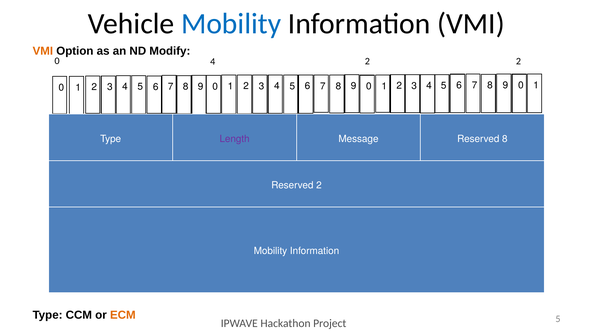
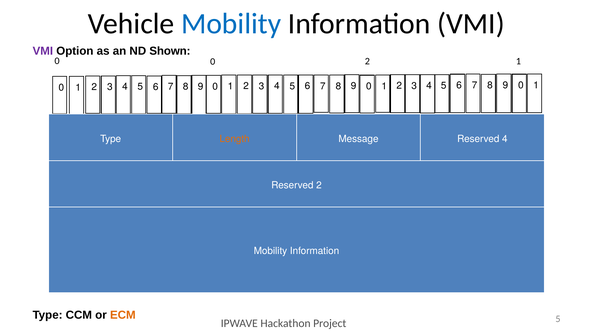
VMI colour: orange -> purple (43, 51)
Modify: Modify -> Shown (170, 51)
0 4: 4 -> 0 (213, 61)
2: 2 -> 1 (518, 61)
Length colour: purple -> orange (235, 139)
Reserved 8: 8 -> 4 (505, 139)
